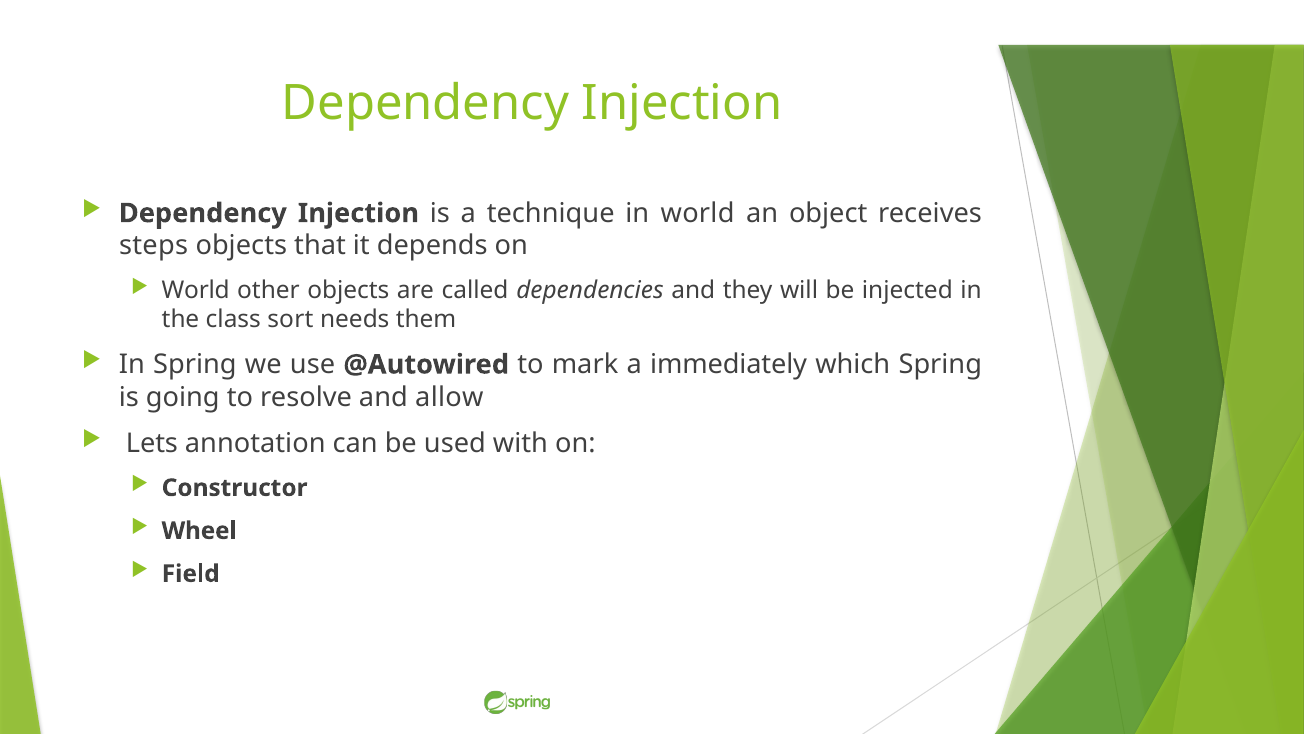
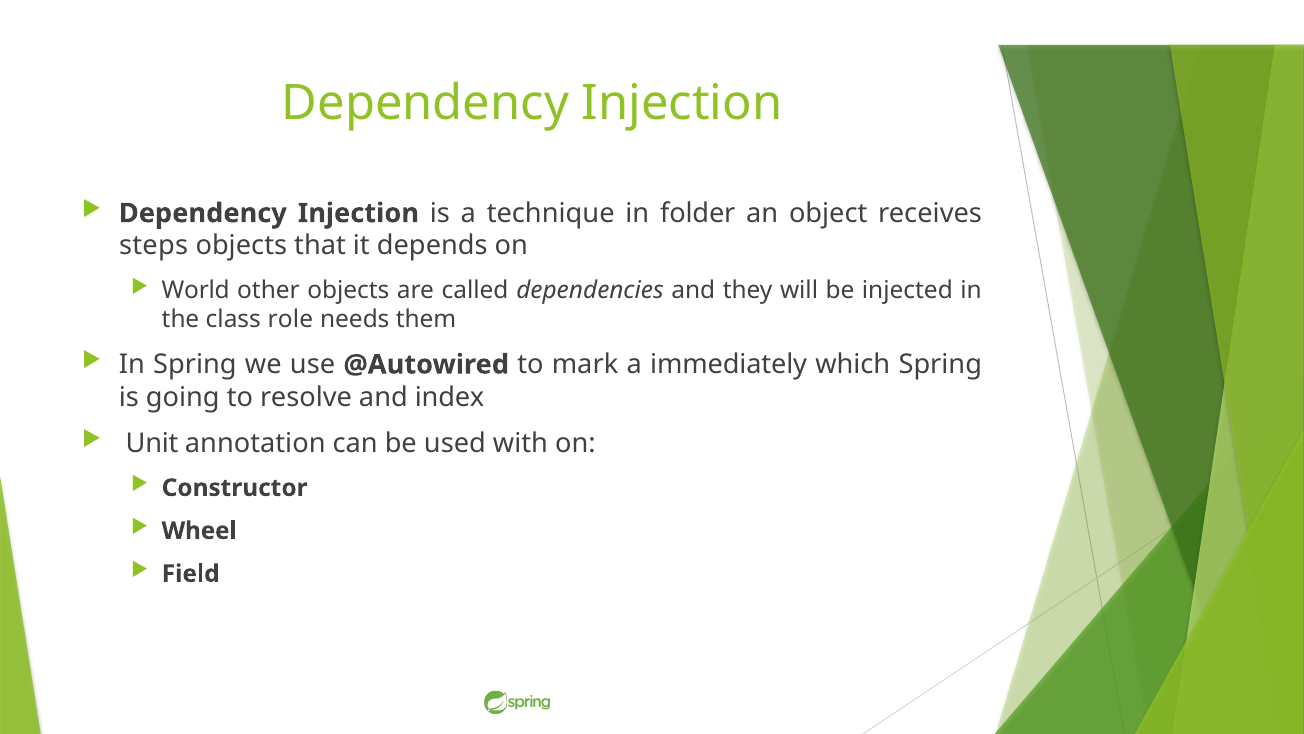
in world: world -> folder (698, 213)
sort: sort -> role (290, 319)
allow: allow -> index (450, 397)
Lets: Lets -> Unit (152, 443)
